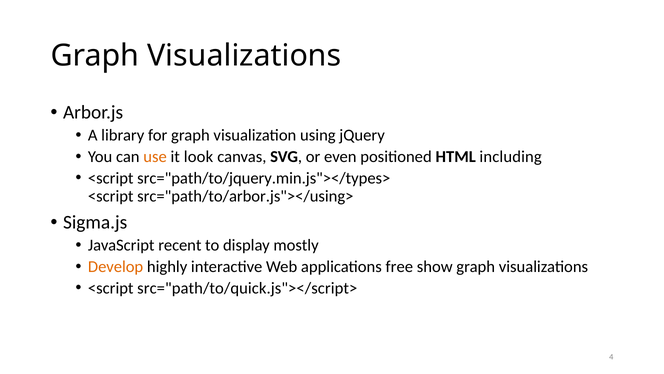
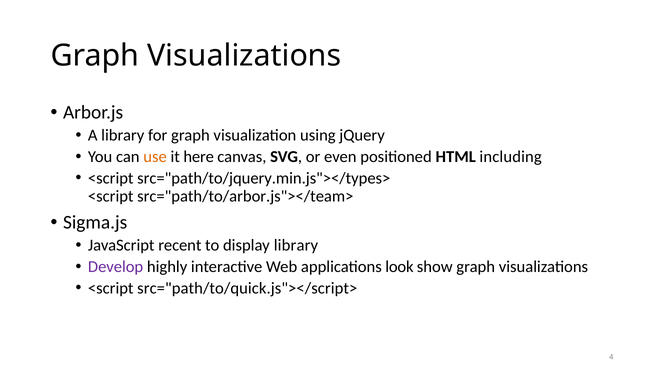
look: look -> here (199, 157)
src="path/to/arbor.js"></using>: src="path/to/arbor.js"></using> -> src="path/to/arbor.js"></team> (245, 196)
display mostly: mostly -> library (296, 245)
Develop colour: orange -> purple (116, 266)
free: free -> look (399, 266)
